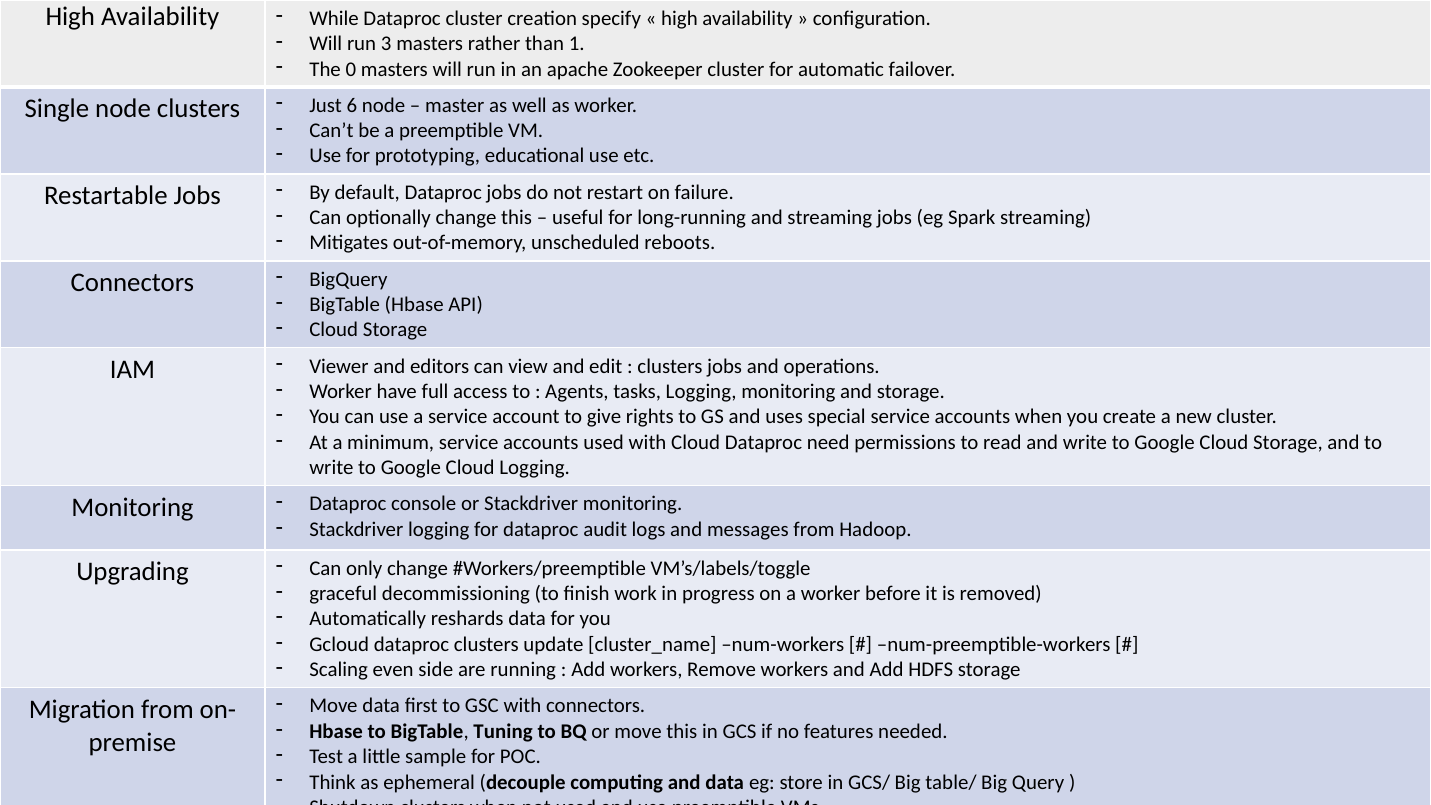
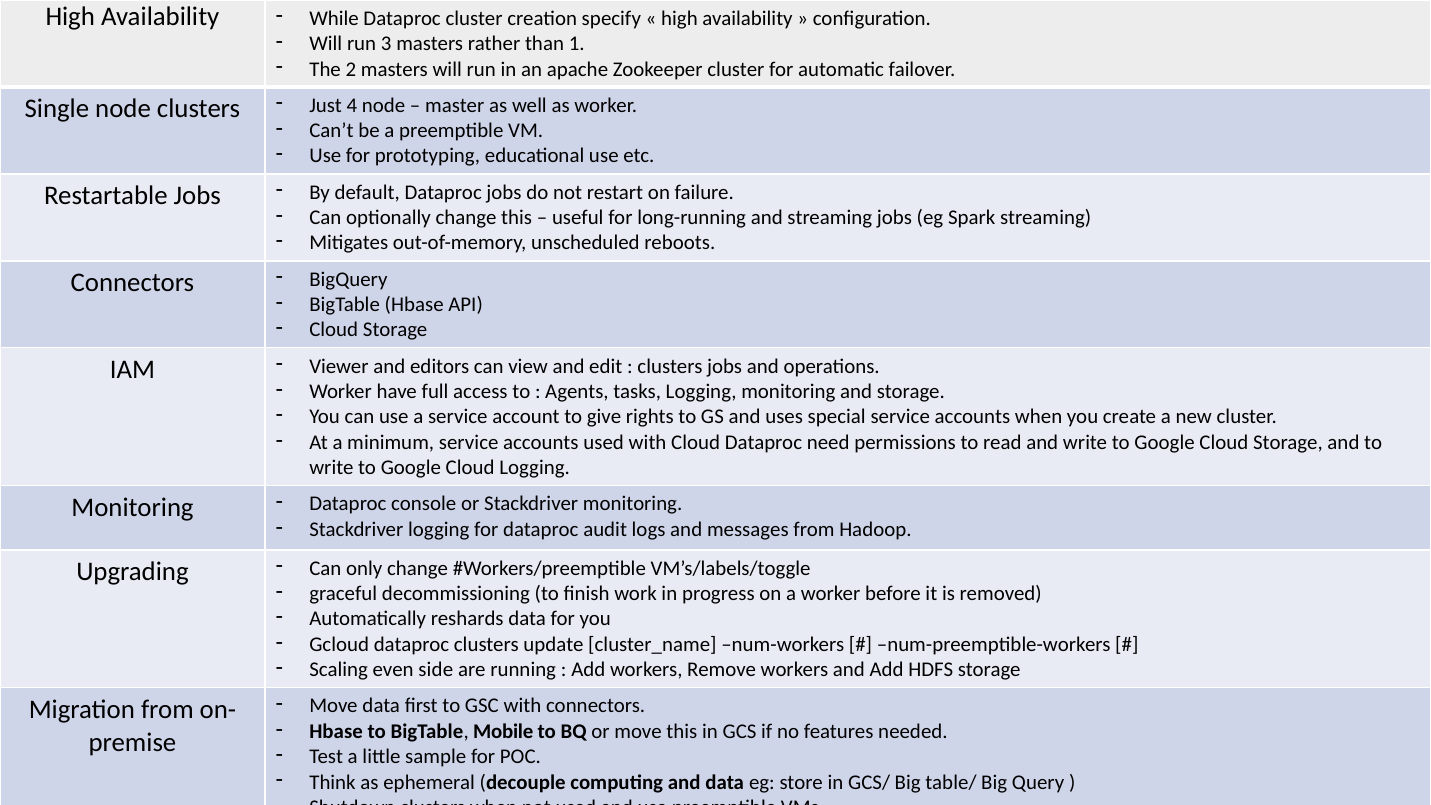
0: 0 -> 2 (351, 69)
6: 6 -> 4 (352, 105)
Tuning: Tuning -> Mobile (503, 731)
